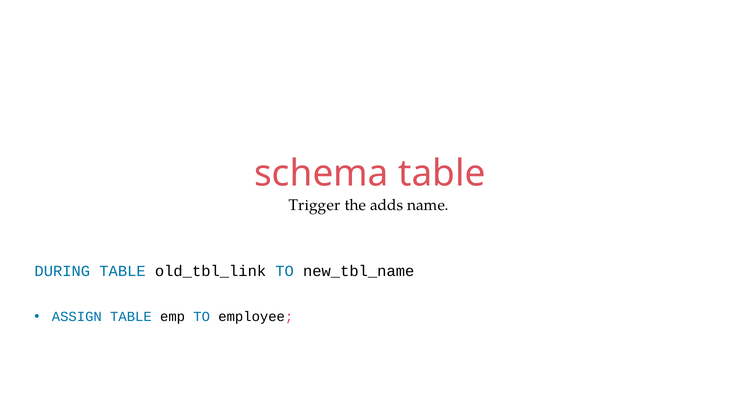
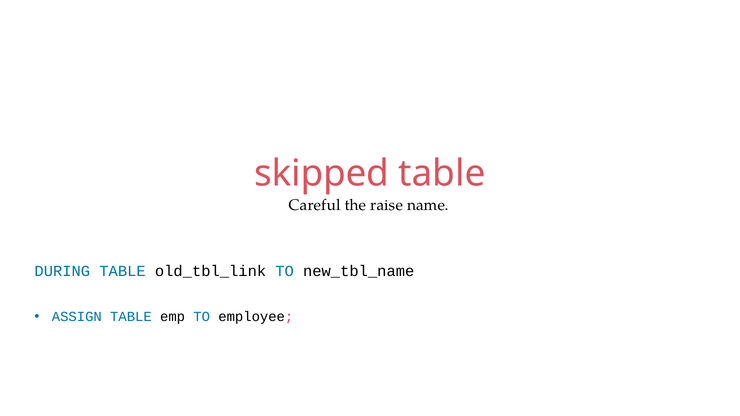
schema: schema -> skipped (322, 173)
Trigger: Trigger -> Careful (315, 205)
adds: adds -> raise (387, 205)
